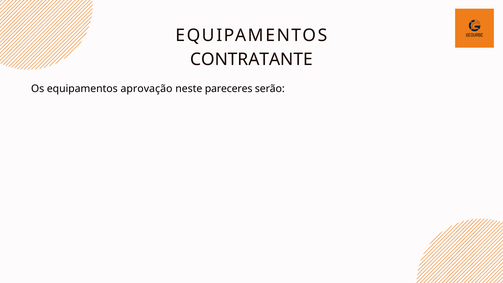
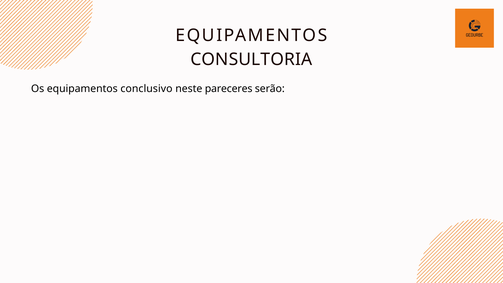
CONTRATANTE: CONTRATANTE -> CONSULTORIA (251, 59)
aprovação: aprovação -> conclusivo (146, 89)
